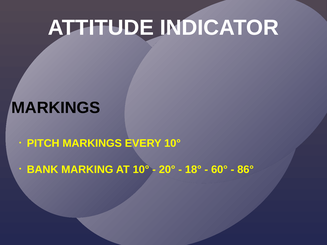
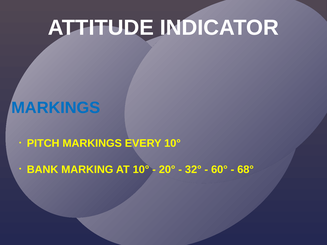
MARKINGS colour: black -> blue (56, 108)
18°: 18° -> 32° (193, 170)
86°: 86° -> 68° (246, 170)
